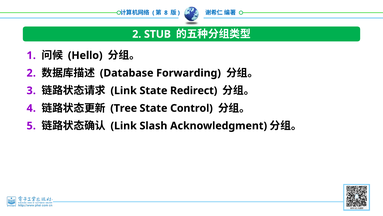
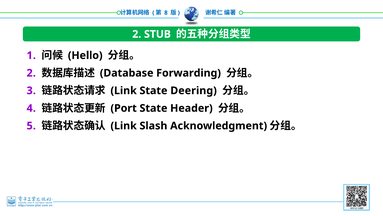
Redirect: Redirect -> Deering (194, 90)
Tree: Tree -> Port (124, 108)
Control: Control -> Header (191, 108)
